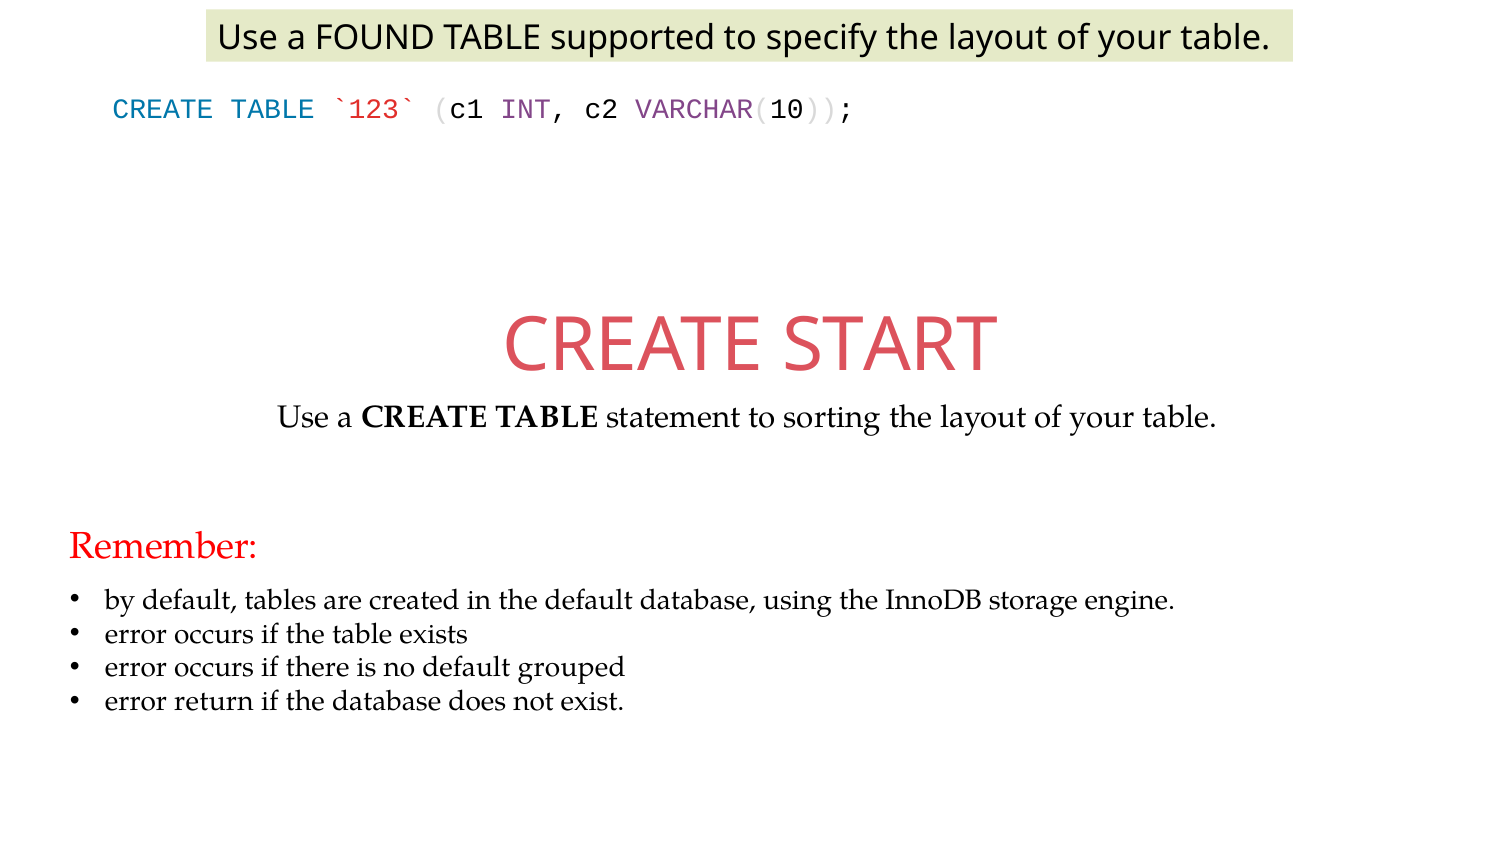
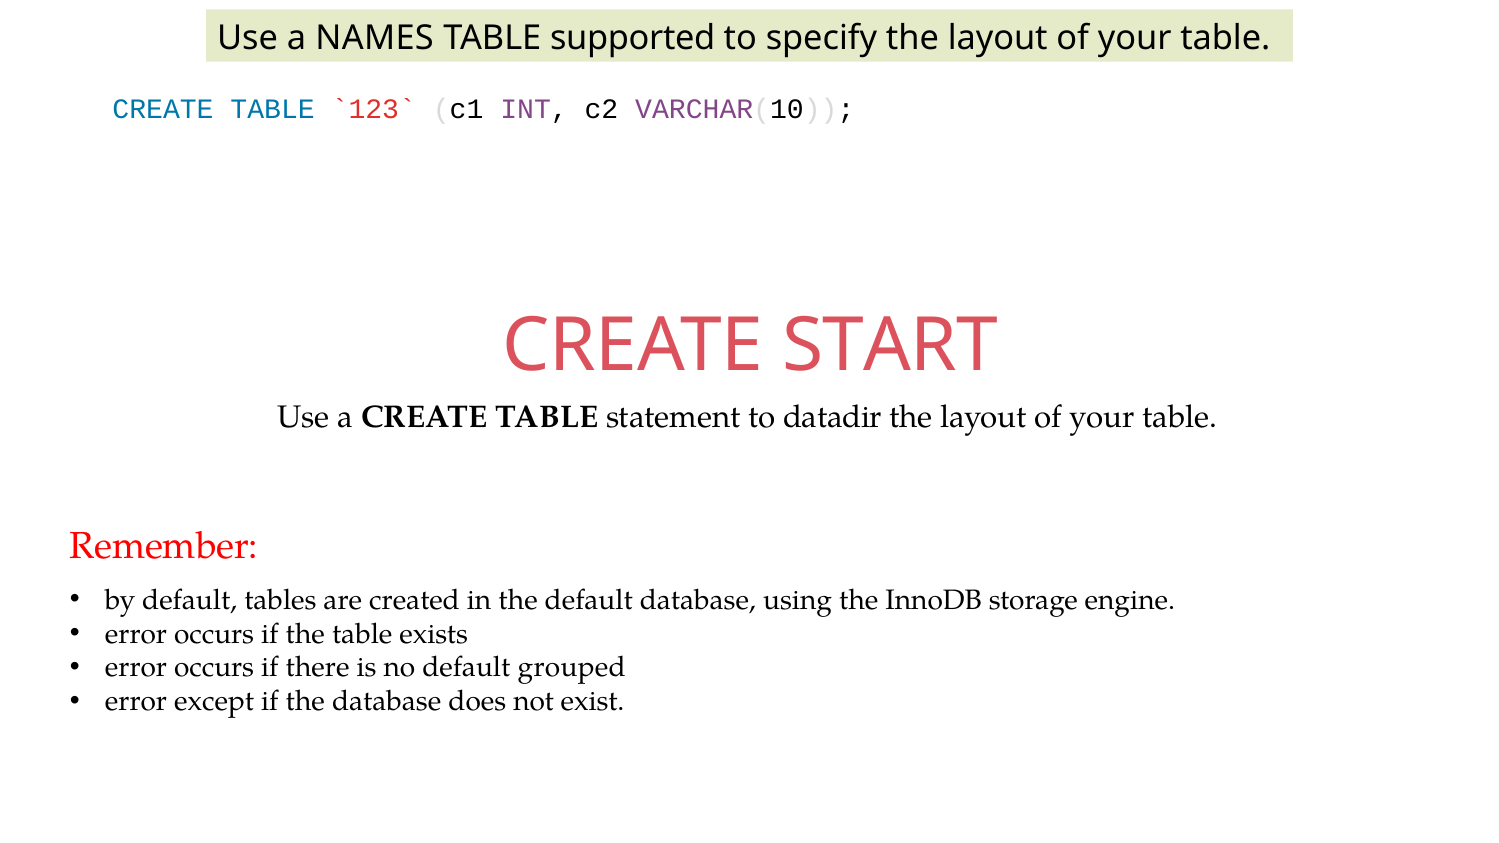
FOUND: FOUND -> NAMES (375, 38)
sorting: sorting -> datadir (833, 418)
return: return -> except (214, 701)
